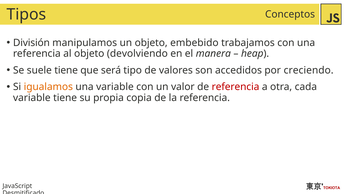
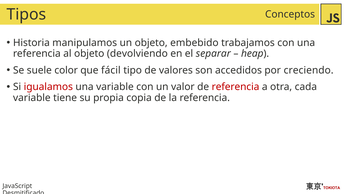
División: División -> Historia (31, 43)
manera: manera -> separar (213, 54)
suele tiene: tiene -> color (66, 70)
será: será -> fácil (111, 70)
igualamos colour: orange -> red (48, 87)
